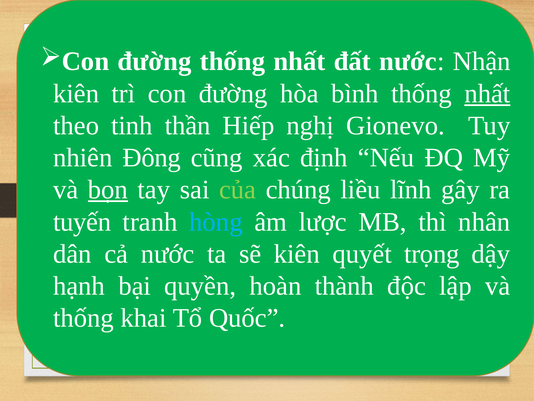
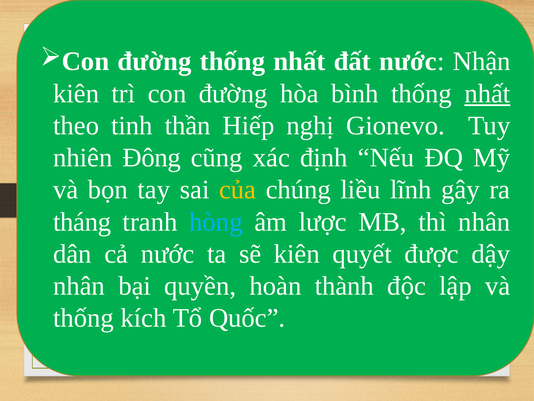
bọn underline: present -> none (108, 190)
của colour: light green -> yellow (238, 190)
tuyến: tuyến -> tháng (82, 222)
trọng: trọng -> được (432, 254)
hạnh: hạnh -> nhân (79, 286)
khai: khai -> kích (144, 318)
